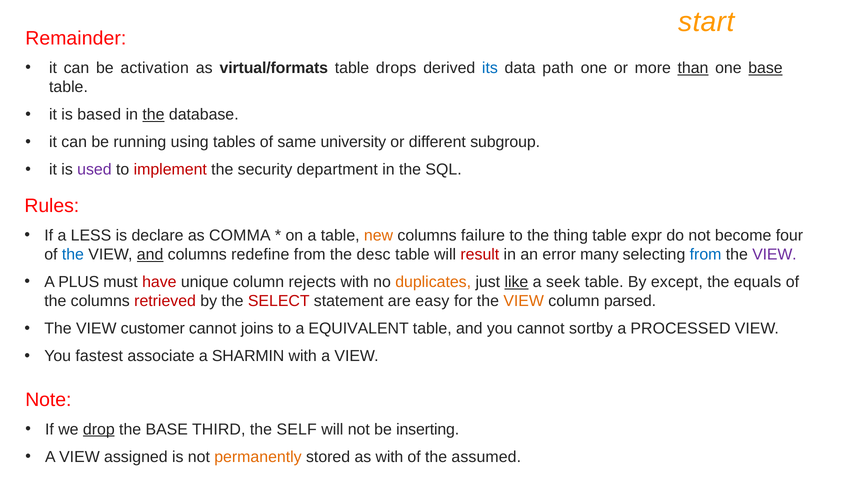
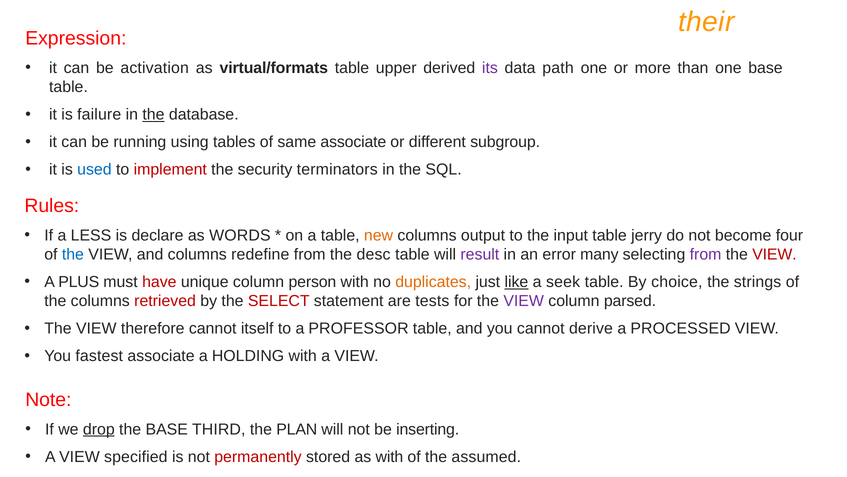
start: start -> their (706, 22)
Remainder: Remainder -> Expression (76, 39)
drops: drops -> upper (396, 68)
its colour: blue -> purple (490, 68)
than underline: present -> none (693, 68)
base underline: present -> none (765, 68)
based: based -> failure (99, 114)
same university: university -> associate (353, 142)
used colour: purple -> blue (94, 170)
department: department -> terminators (337, 170)
COMMA: COMMA -> WORDS (240, 235)
failure: failure -> output (483, 235)
thing: thing -> input (571, 235)
expr: expr -> jerry (647, 235)
and underline: present -> none (150, 254)
result colour: red -> purple (480, 254)
from colour: blue -> purple (706, 254)
VIEW colour: purple -> red (774, 254)
rejects: rejects -> person (312, 282)
except: except -> choice (677, 282)
equals: equals -> strings (758, 282)
easy: easy -> tests (432, 301)
VIEW colour: orange -> purple (524, 301)
customer: customer -> therefore (153, 328)
joins: joins -> itself (257, 328)
EQUIVALENT: EQUIVALENT -> PROFESSOR (359, 328)
sortby: sortby -> derive (591, 328)
SHARMIN: SHARMIN -> HOLDING (248, 356)
SELF: SELF -> PLAN (297, 429)
assigned: assigned -> specified (136, 456)
permanently colour: orange -> red (258, 456)
